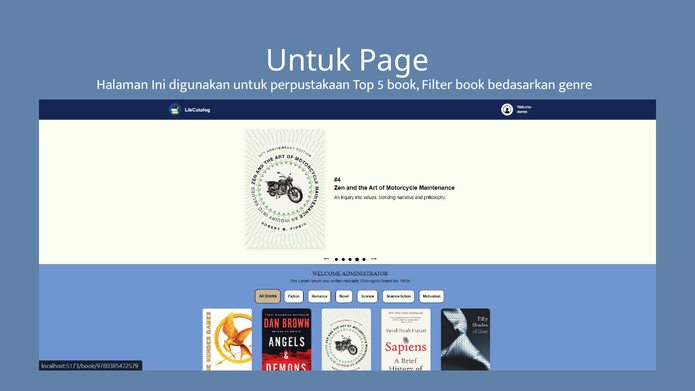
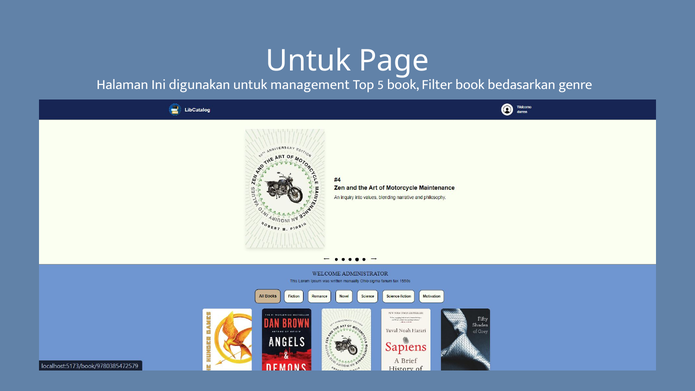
perpustakaan: perpustakaan -> management (310, 85)
